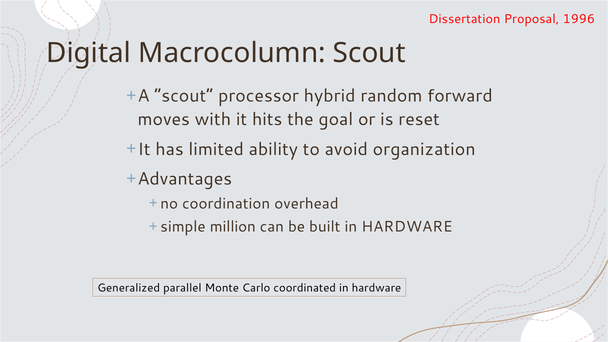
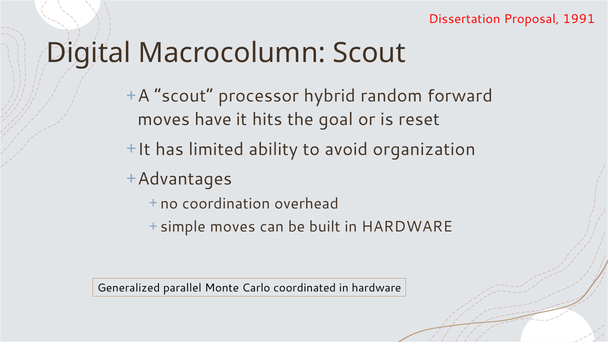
1996: 1996 -> 1991 (579, 19)
with: with -> have (213, 119)
simple million: million -> moves (233, 227)
